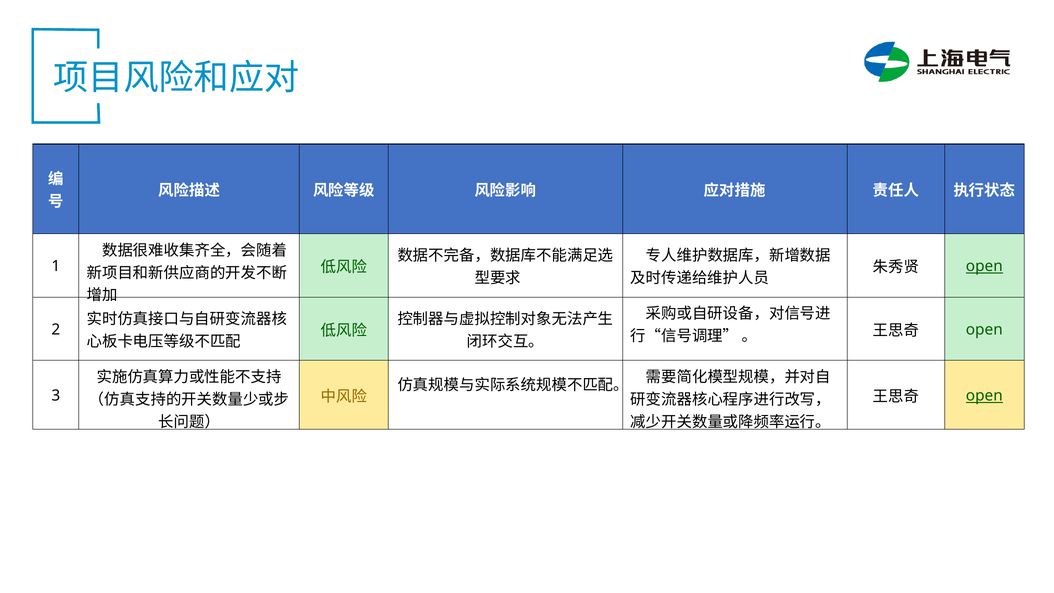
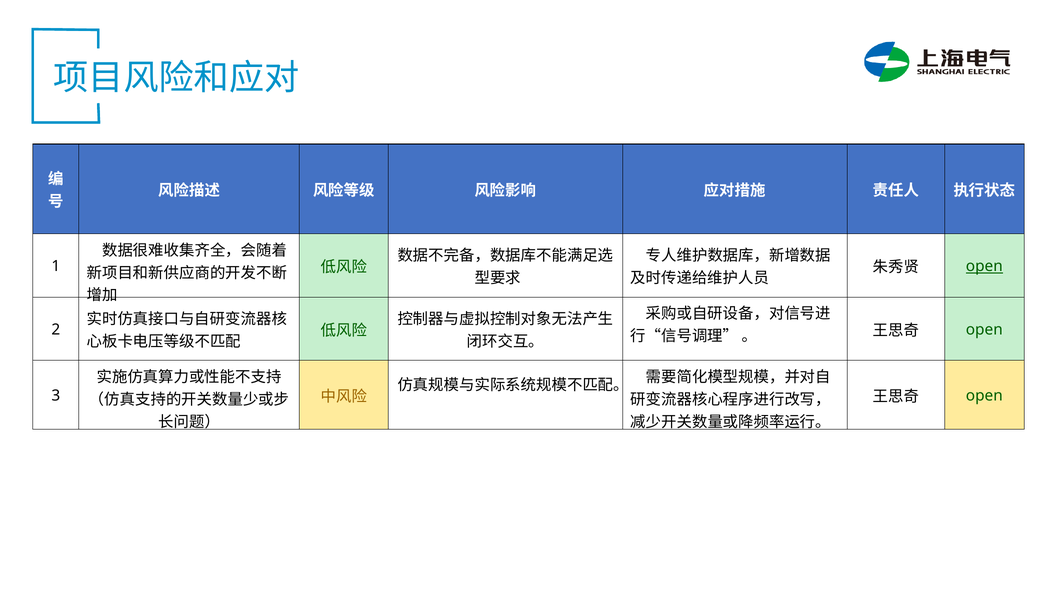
open underline: present -> none (984, 396)
